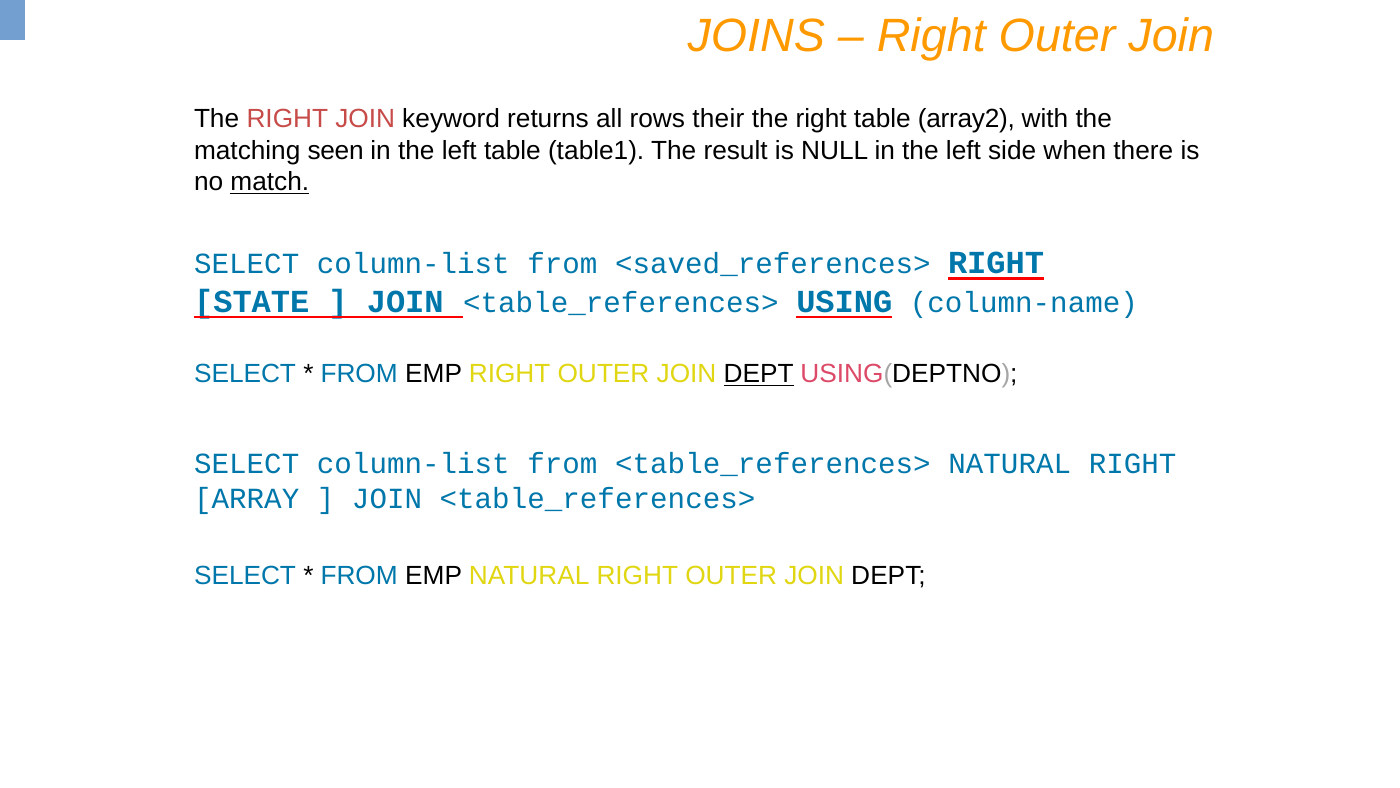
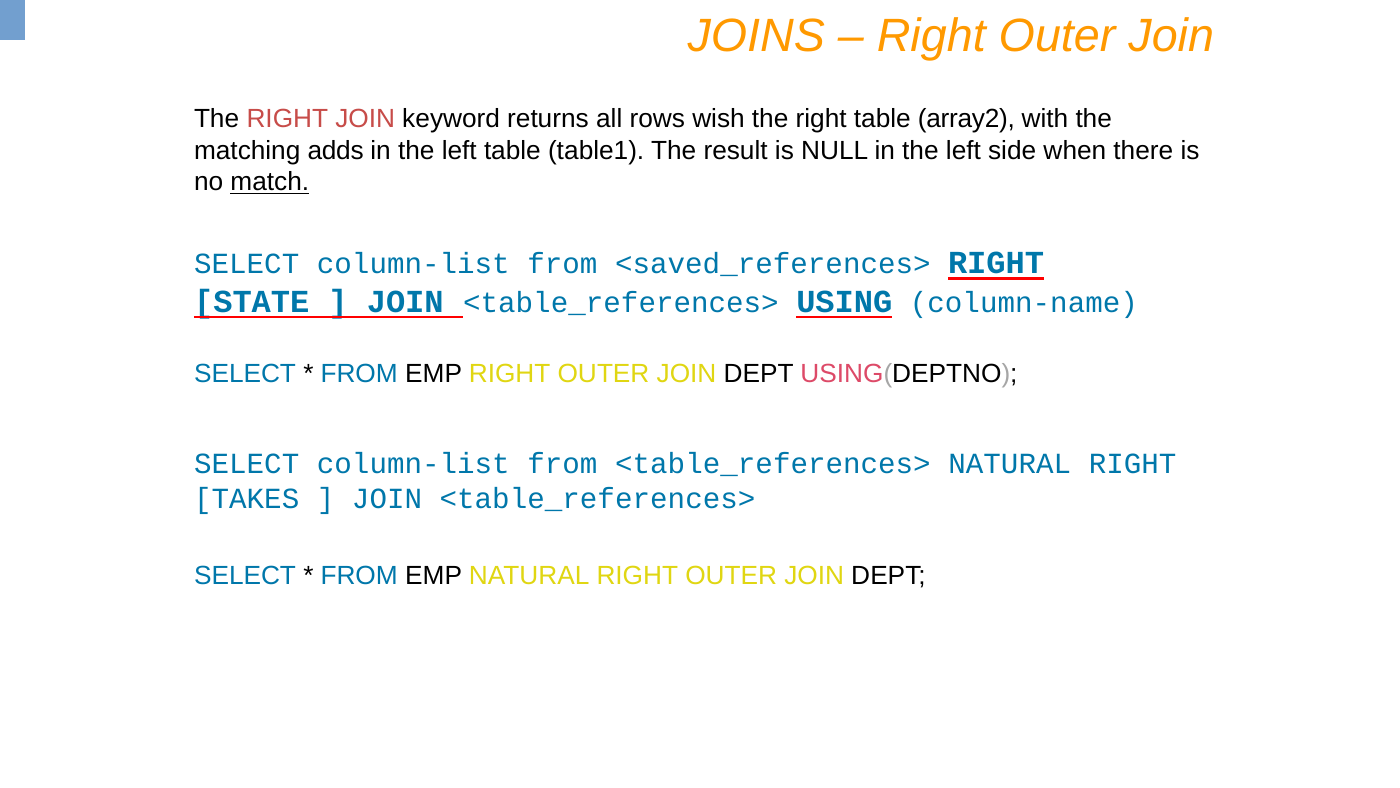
their: their -> wish (718, 119)
seen: seen -> adds (336, 150)
DEPT underline: present -> none (759, 374)
ARRAY: ARRAY -> TAKES (247, 499)
